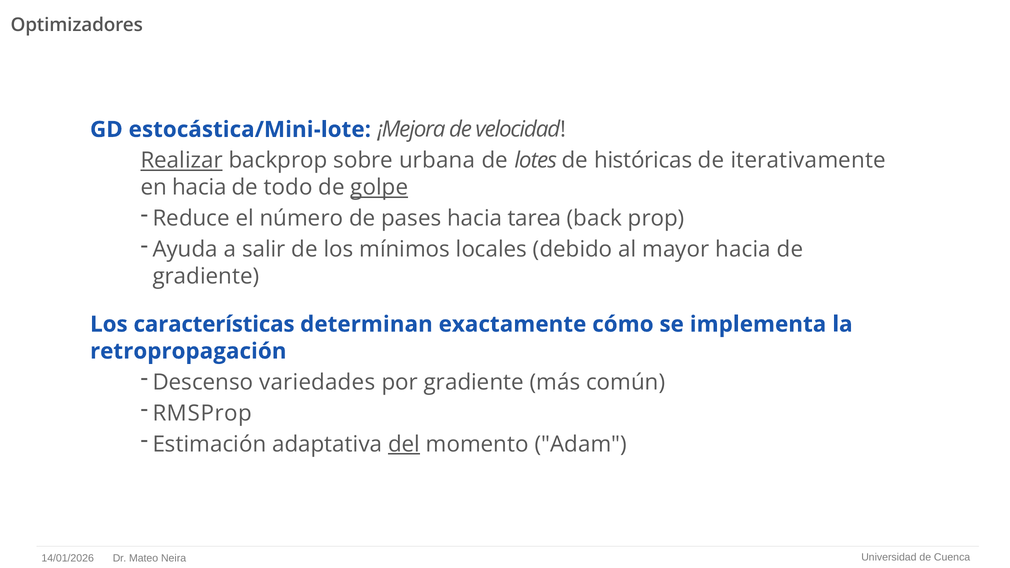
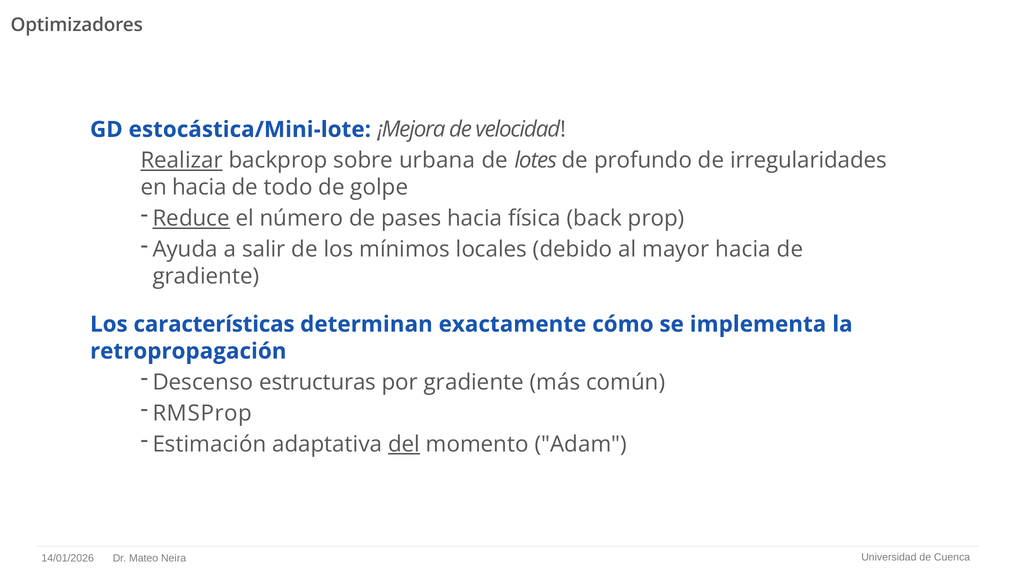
históricas: históricas -> profundo (643, 161)
iterativamente: iterativamente -> irregularidades (808, 161)
golpe underline: present -> none (379, 188)
Reduce underline: none -> present (191, 219)
tarea: tarea -> física (534, 219)
variedades: variedades -> estructuras (318, 382)
